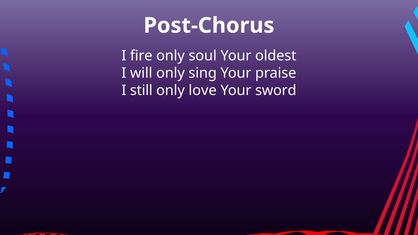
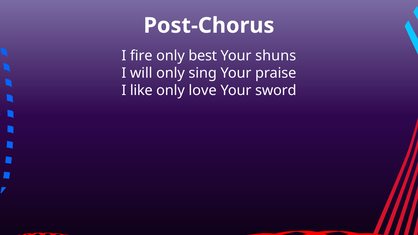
soul: soul -> best (203, 56)
oldest: oldest -> shuns (276, 56)
still: still -> like (141, 90)
